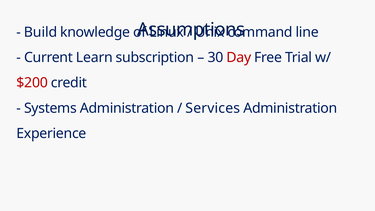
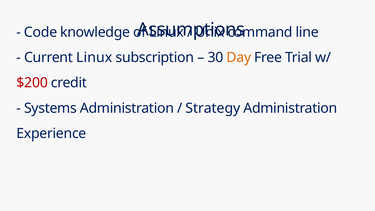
Build: Build -> Code (41, 32)
Current Learn: Learn -> Linux (94, 57)
Day colour: red -> orange (239, 57)
Services: Services -> Strategy (213, 108)
